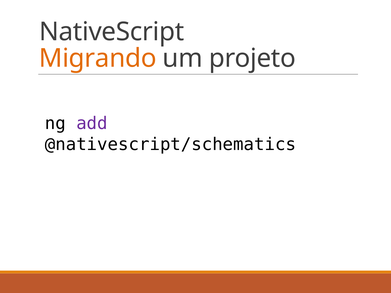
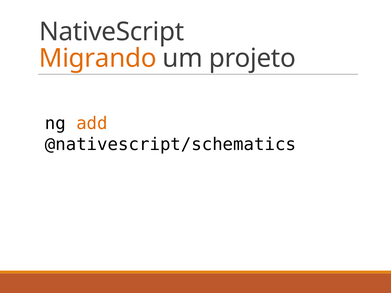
add colour: purple -> orange (92, 124)
